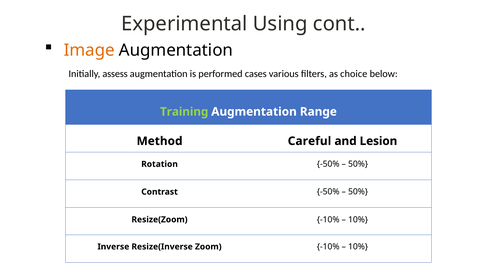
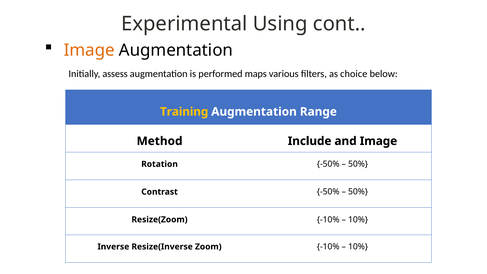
cases: cases -> maps (256, 74)
Training colour: light green -> yellow (184, 112)
Careful: Careful -> Include (310, 141)
and Lesion: Lesion -> Image (378, 141)
